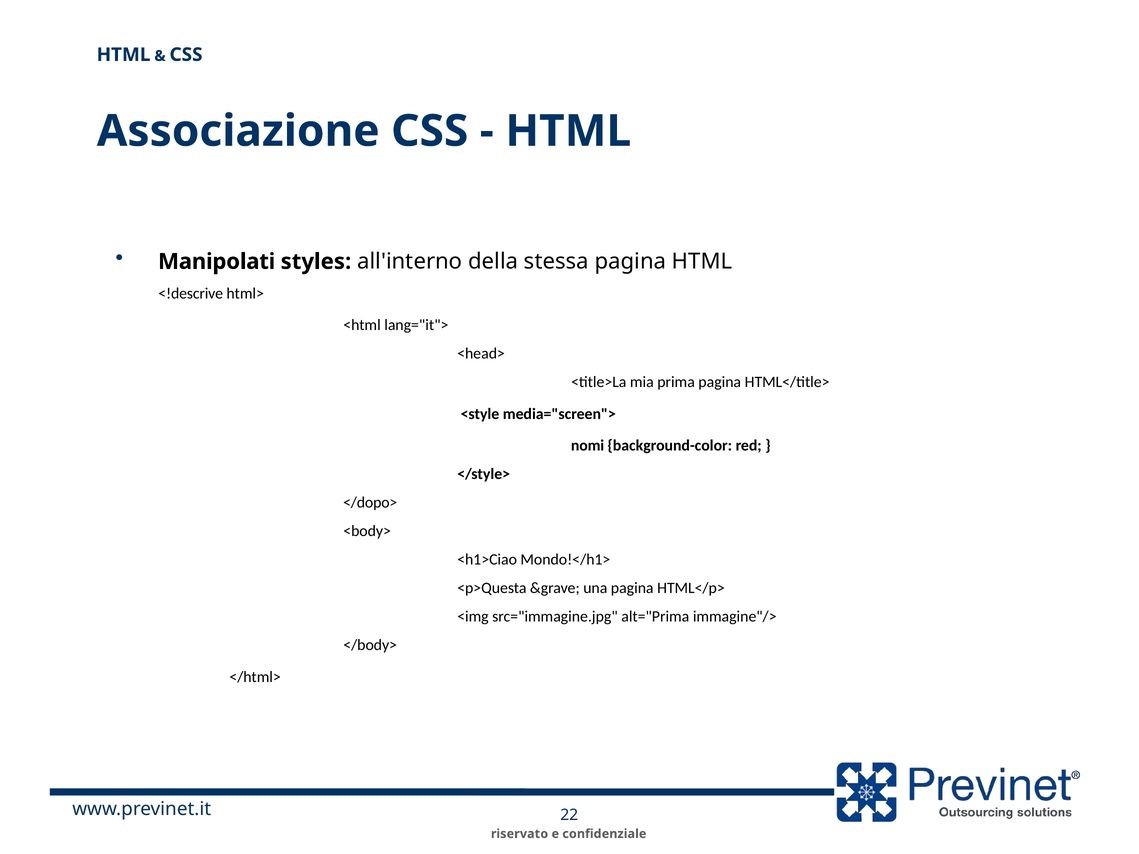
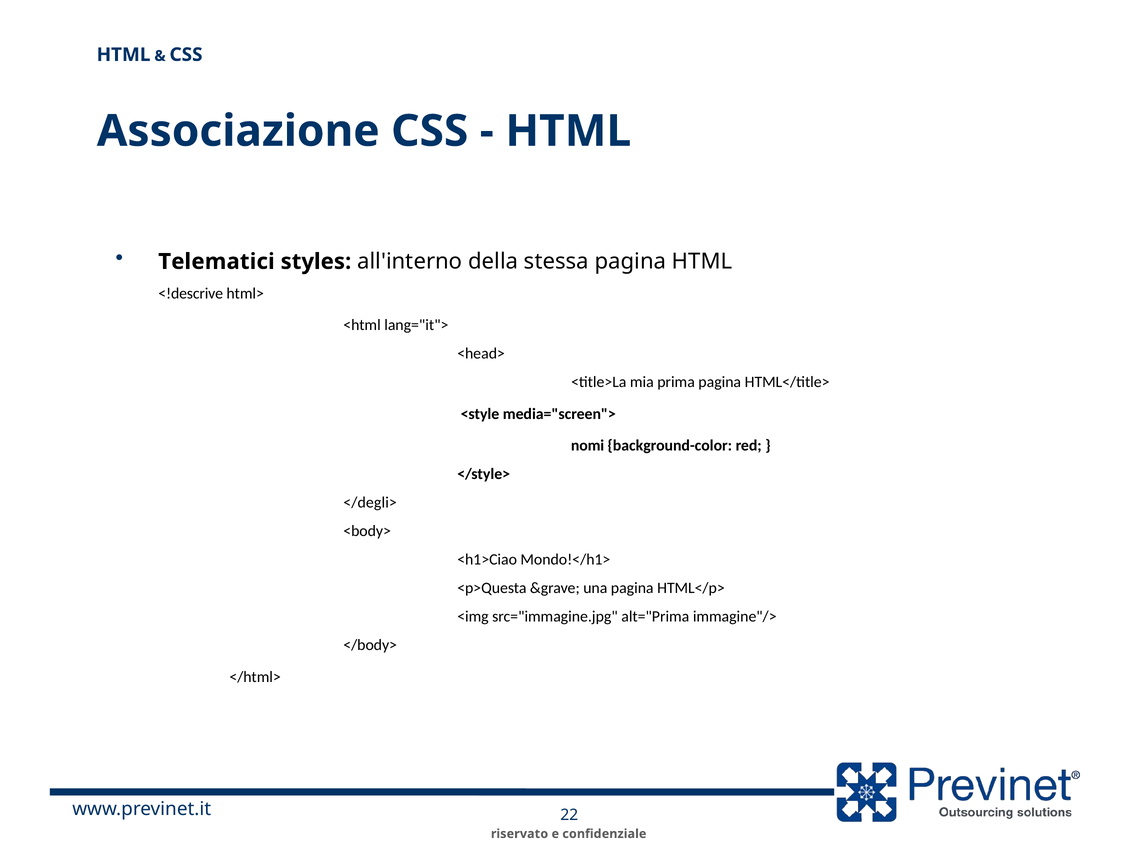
Manipolati: Manipolati -> Telematici (217, 262)
</dopo>: </dopo> -> </degli> (370, 503)
